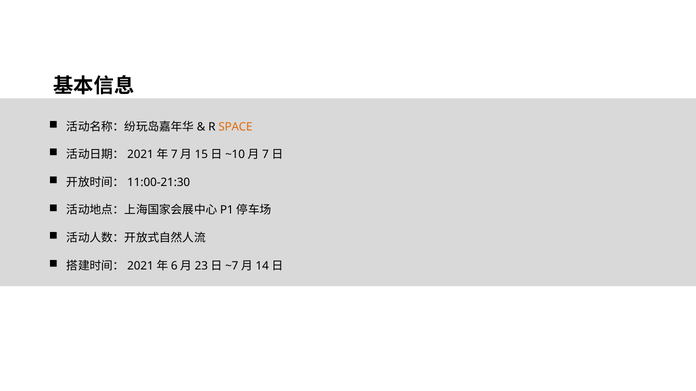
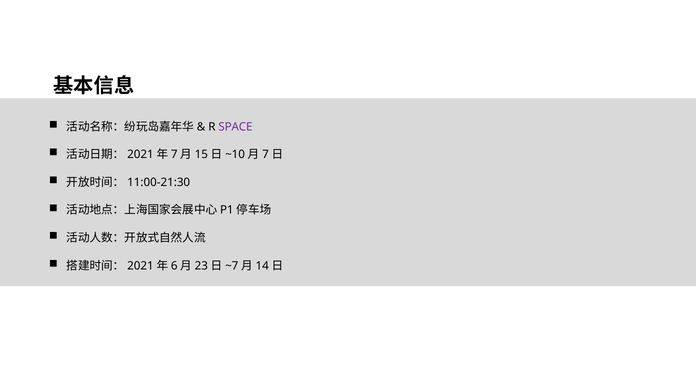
SPACE colour: orange -> purple (235, 127)
